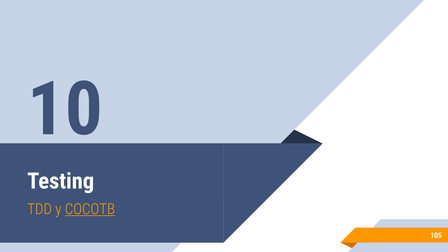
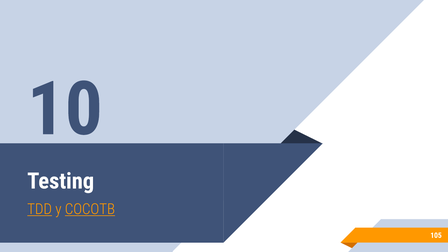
TDD underline: none -> present (40, 209)
